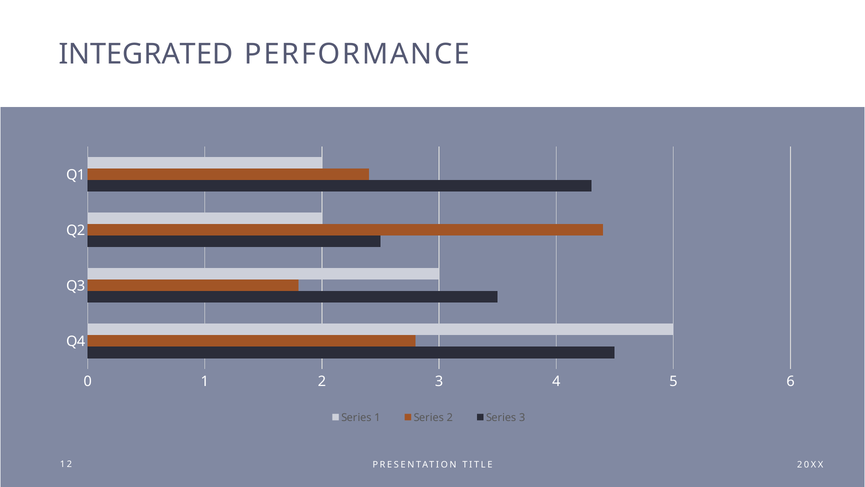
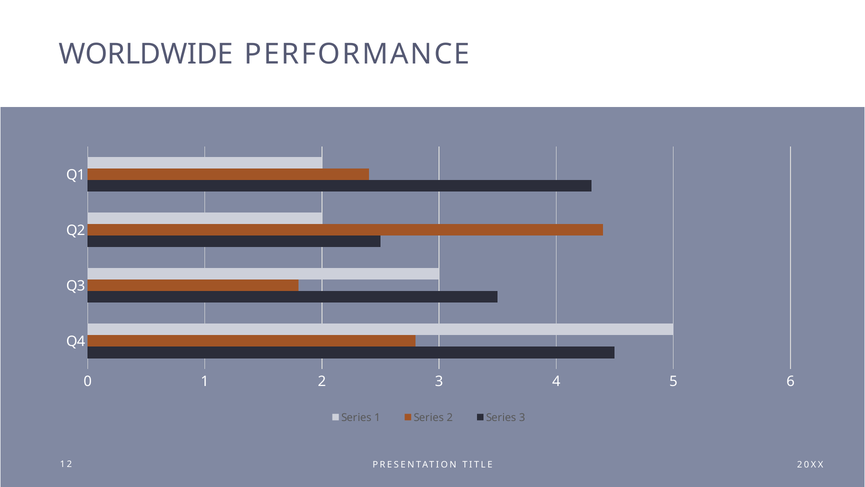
INTEGRATED: INTEGRATED -> WORLDWIDE (146, 54)
